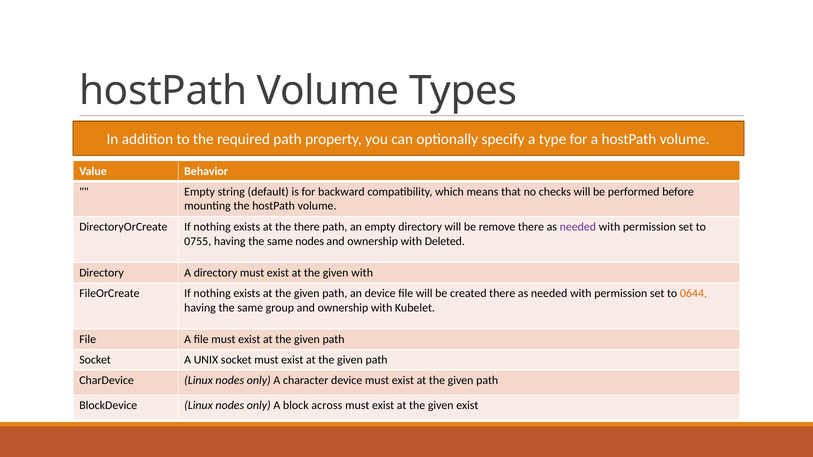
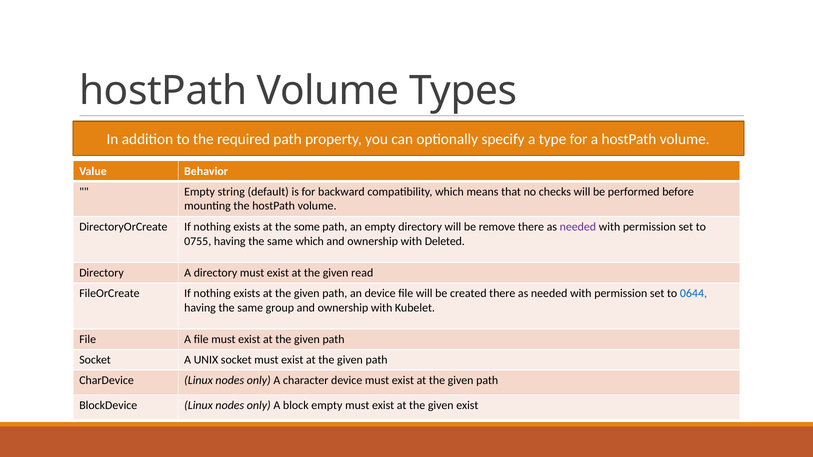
the there: there -> some (307, 227)
same nodes: nodes -> which (310, 242)
given with: with -> read (362, 273)
0644 colour: orange -> blue (693, 294)
block across: across -> empty (327, 405)
